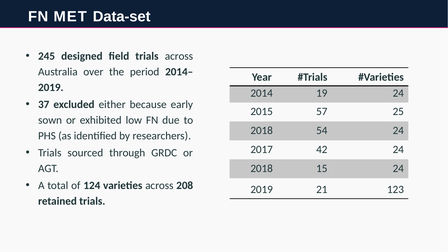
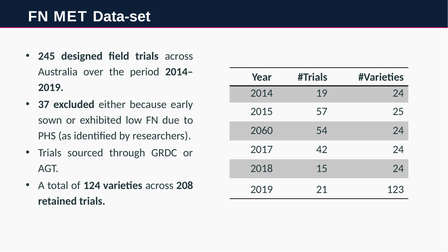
2018: 2018 -> 2060 (262, 130)
